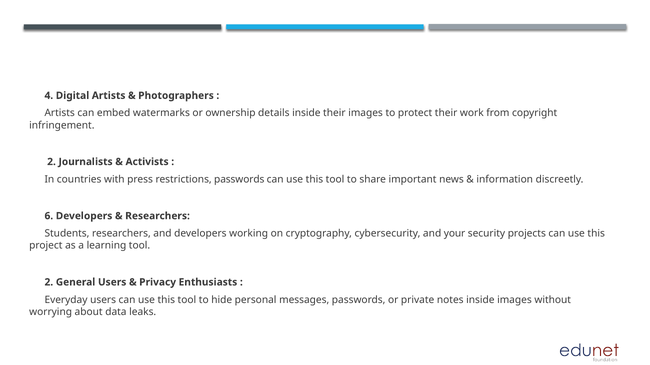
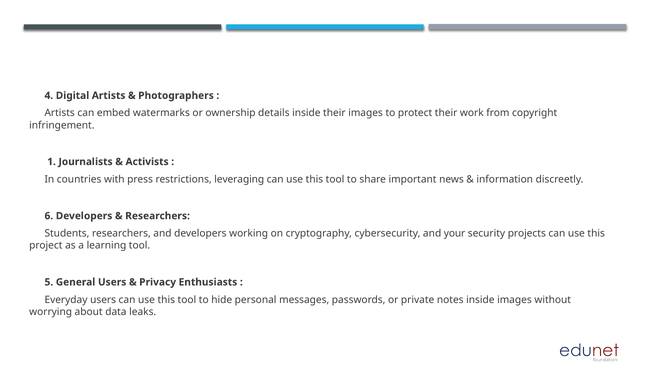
2: 2 -> 1 (52, 162)
restrictions passwords: passwords -> leveraging (239, 180)
2: 2 -> 5 (49, 283)
